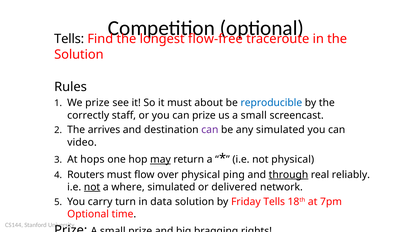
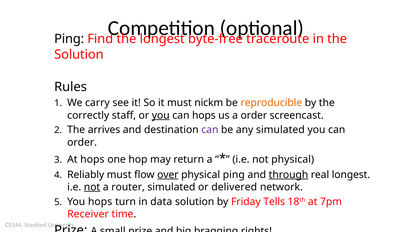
Tells: Tells -> Ping (69, 39)
flow-free: flow-free -> byte-free (215, 39)
We prize: prize -> carry (97, 103)
about: about -> nickm (209, 103)
reproducible colour: blue -> orange (271, 103)
you underline: none -> present (161, 115)
can prize: prize -> hops (204, 115)
us a small: small -> order (254, 115)
video: video -> order (82, 142)
may underline: present -> none (160, 159)
Routers: Routers -> Reliably (86, 174)
over underline: none -> present (168, 174)
real reliably: reliably -> longest (351, 174)
where: where -> router (128, 187)
You carry: carry -> hops (100, 201)
Optional: Optional -> Receiver (88, 214)
